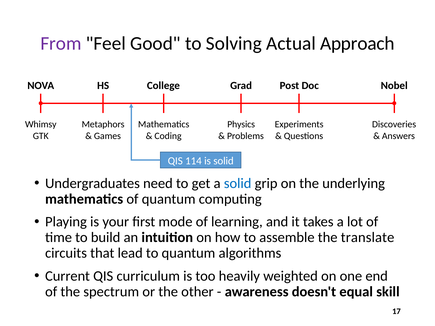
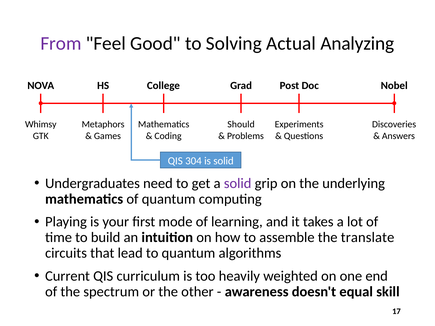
Approach: Approach -> Analyzing (357, 43)
Physics: Physics -> Should (241, 125)
114: 114 -> 304 (193, 161)
solid colour: blue -> purple (238, 183)
